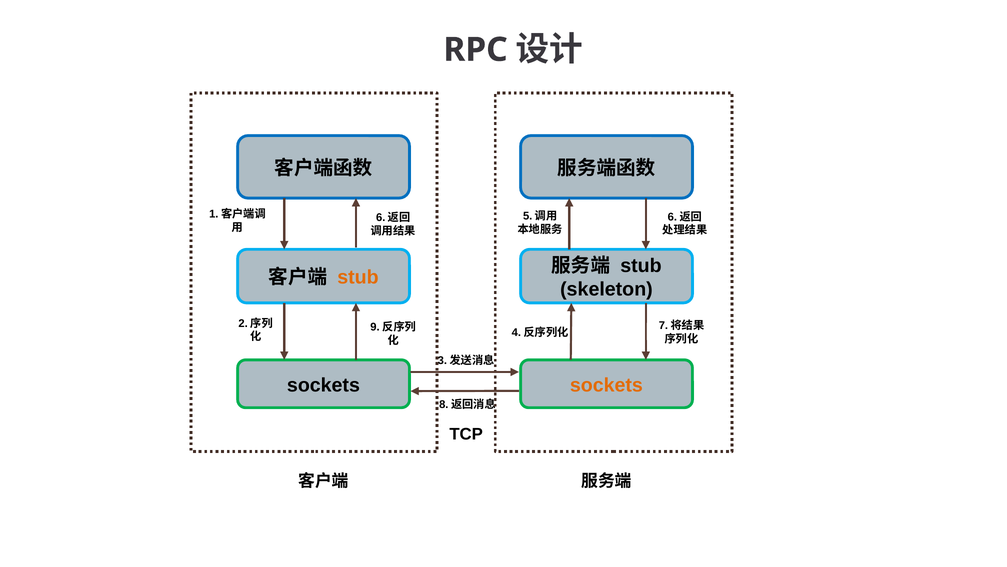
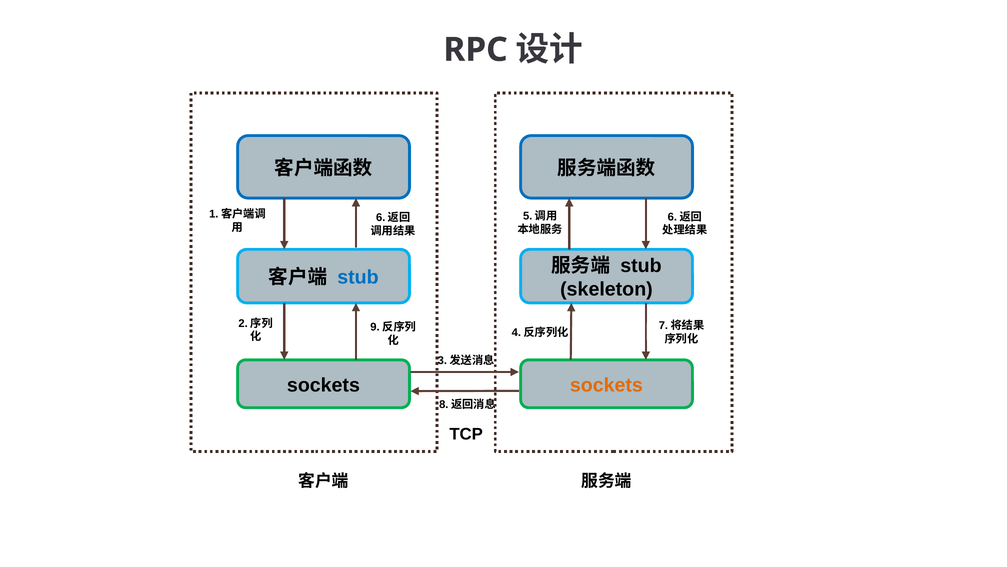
stub colour: orange -> blue (358, 277)
